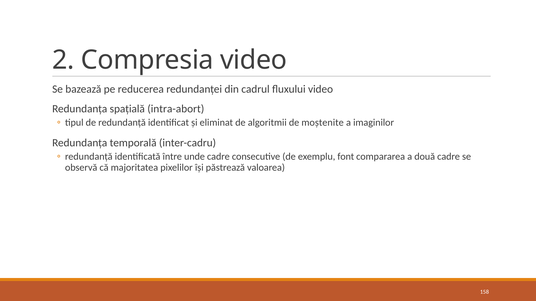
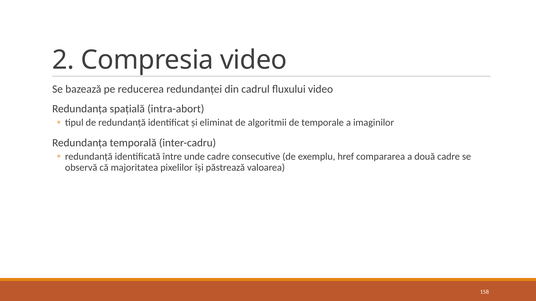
moștenite: moștenite -> temporale (323, 123)
font: font -> href (346, 157)
